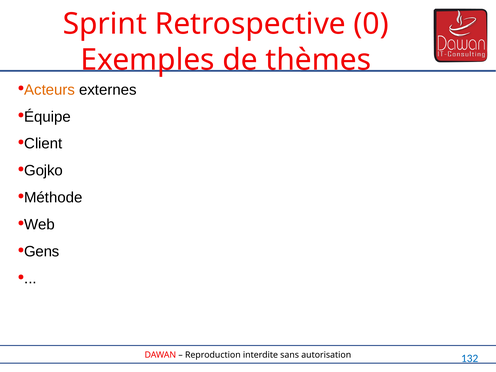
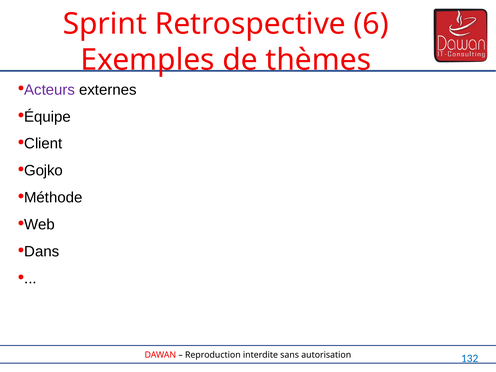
0: 0 -> 6 (371, 24)
Acteurs colour: orange -> purple (50, 90)
Gens: Gens -> Dans (42, 252)
